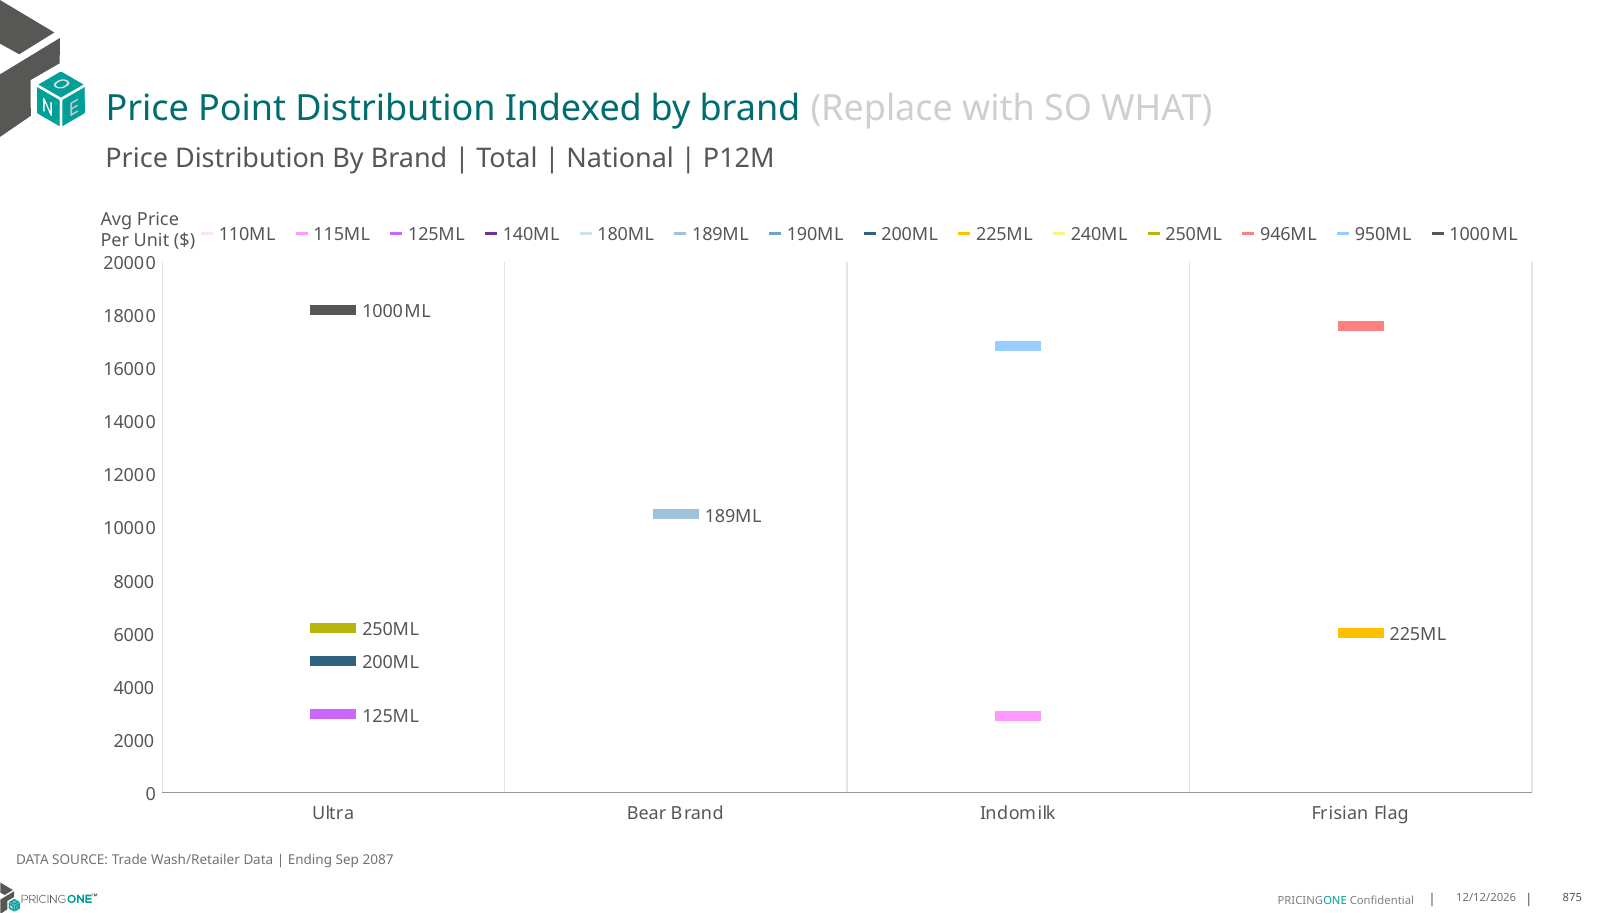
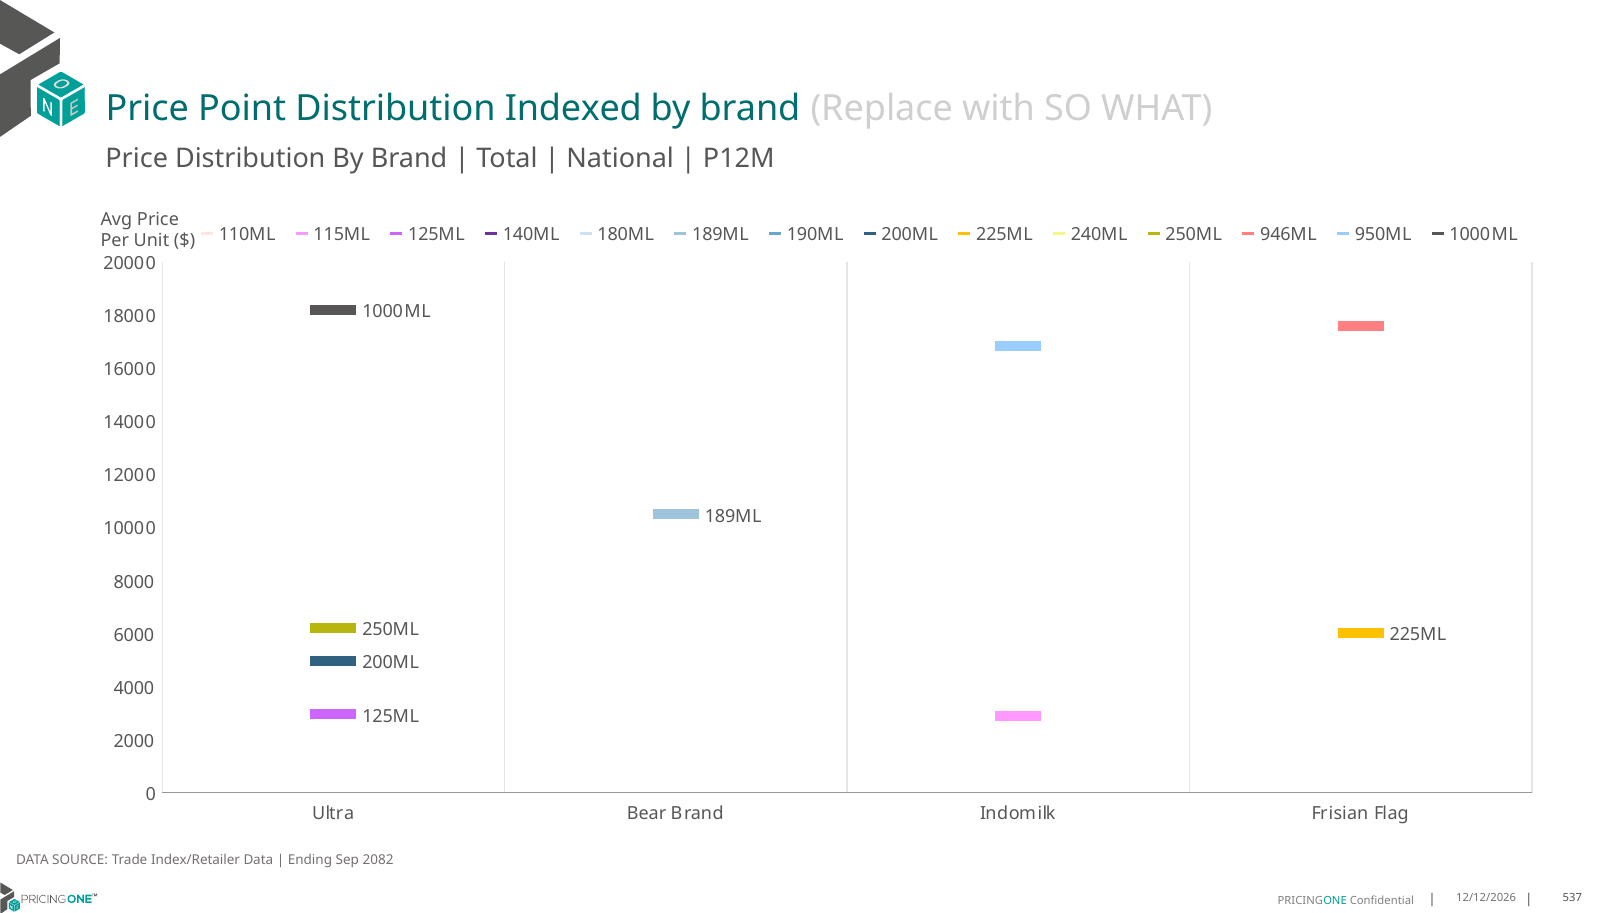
Wash/Retailer: Wash/Retailer -> Index/Retailer (195, 859)
2087: 2087 -> 2082 (378, 859)
875: 875 -> 537 (1572, 897)
